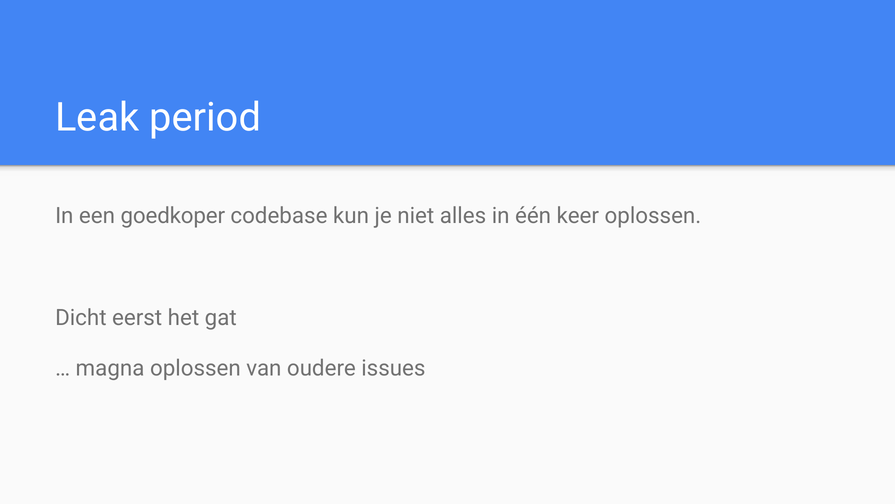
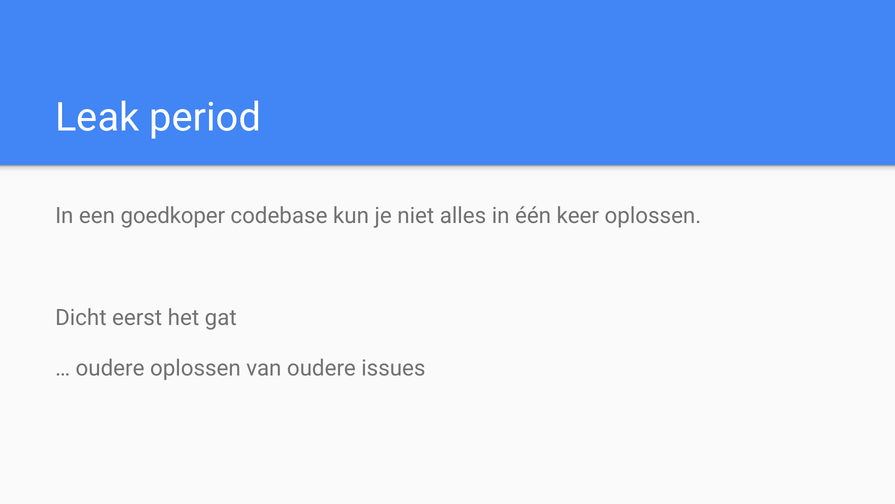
magna: magna -> oudere (110, 368)
